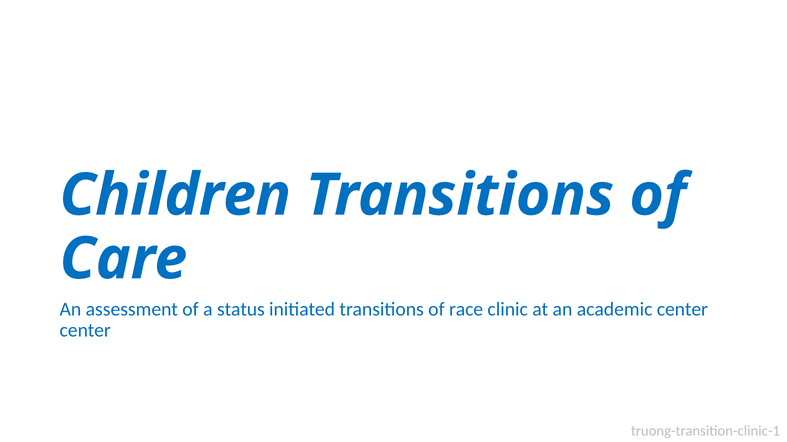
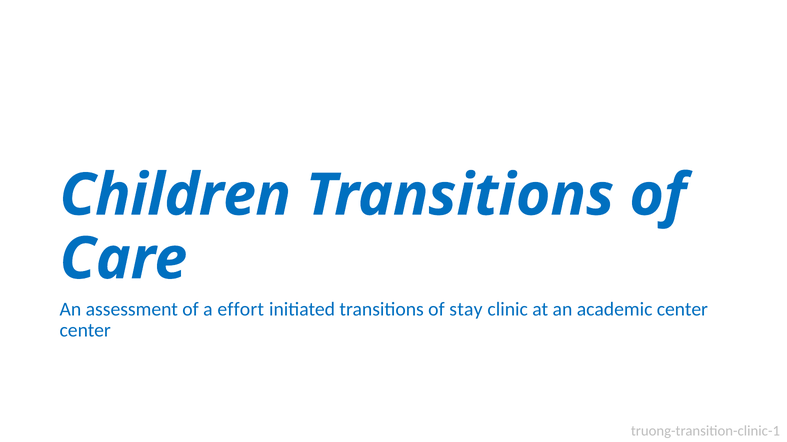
status: status -> effort (241, 310)
race: race -> stay (466, 310)
